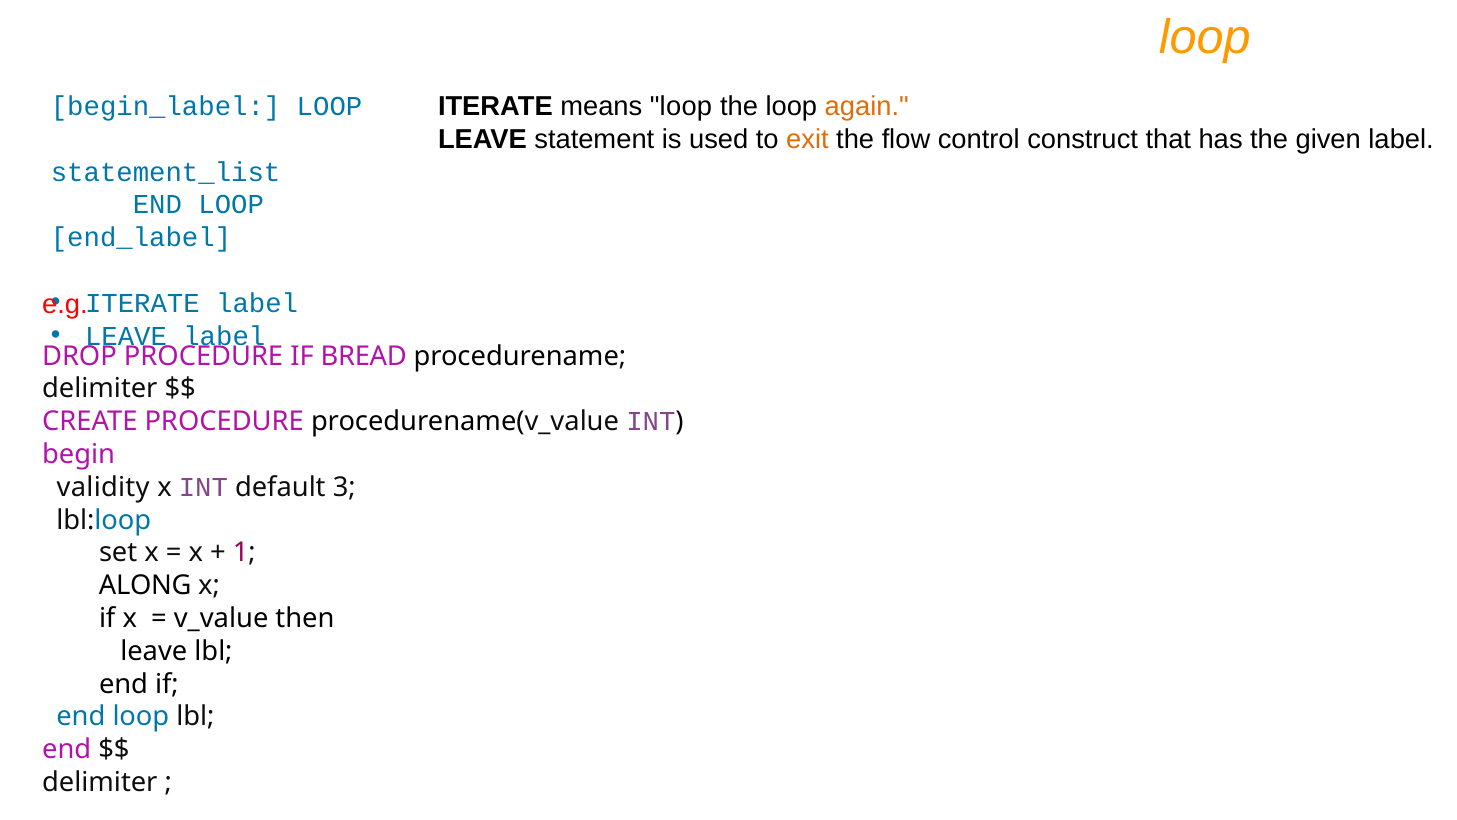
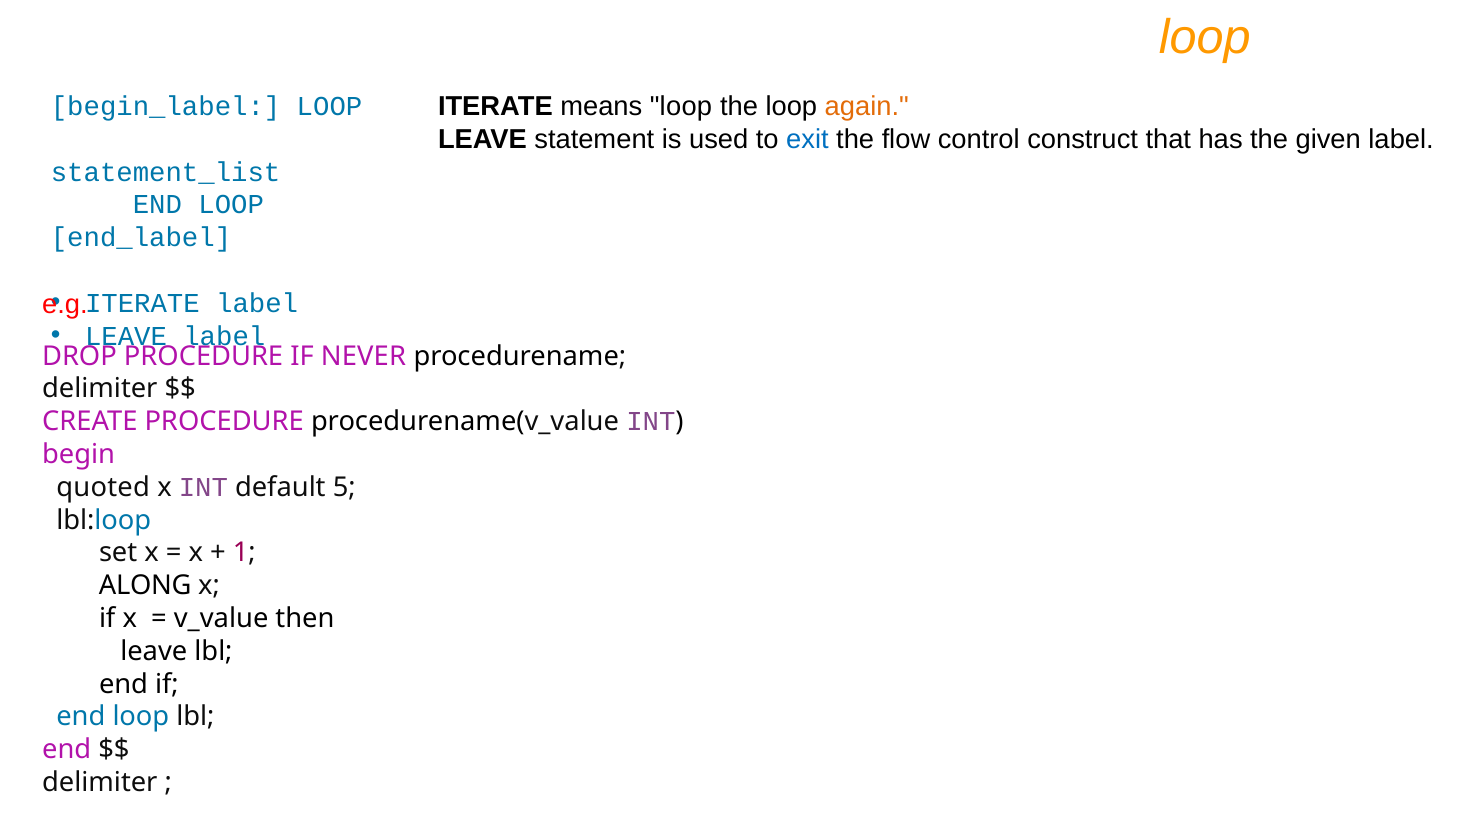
exit colour: orange -> blue (807, 139)
BREAD: BREAD -> NEVER (363, 356)
validity: validity -> quoted (103, 487)
3: 3 -> 5 (344, 487)
